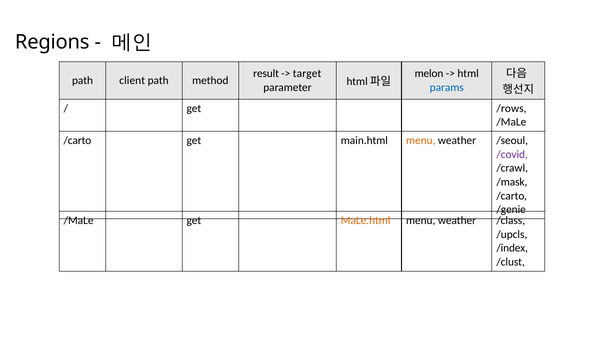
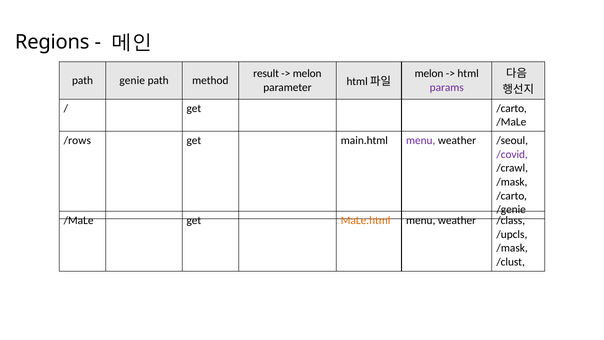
target: target -> melon (307, 74)
client: client -> genie (132, 80)
params colour: blue -> purple (447, 87)
get /rows: /rows -> /carto (512, 108)
/carto: /carto -> /rows (77, 140)
menu colour: orange -> purple (421, 140)
/index: /index -> /mask (512, 248)
